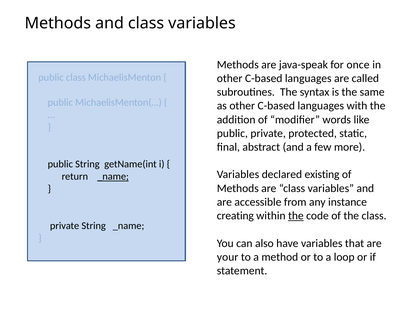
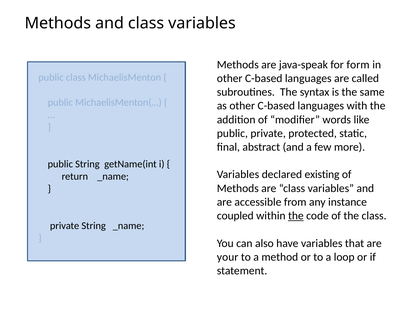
once: once -> form (358, 65)
_name underline: present -> none (113, 176)
creating: creating -> coupled (235, 216)
